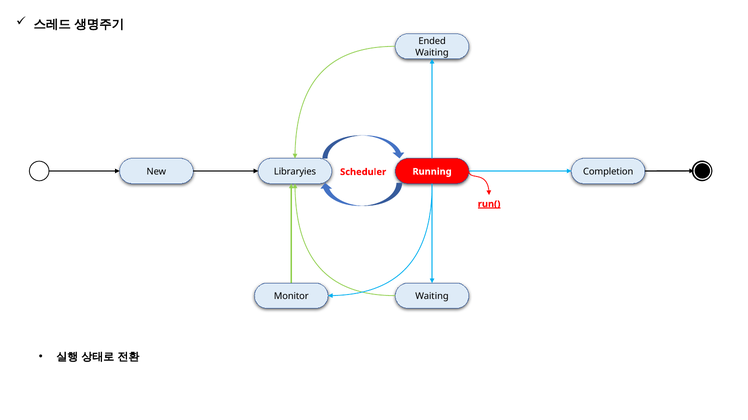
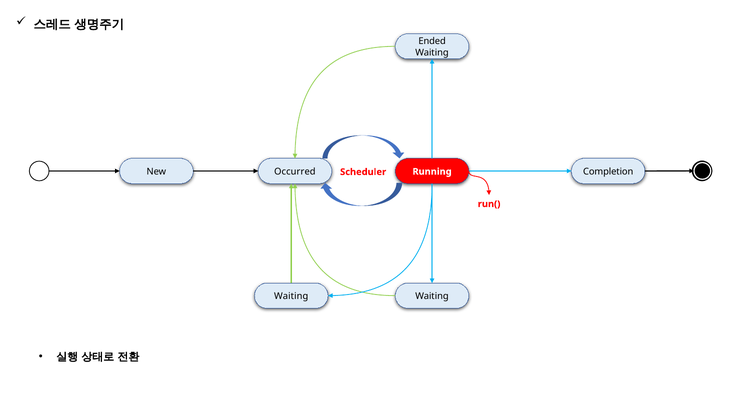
Libraryies: Libraryies -> Occurred (295, 172)
run( underline: present -> none (489, 204)
Monitor: Monitor -> Waiting (291, 297)
